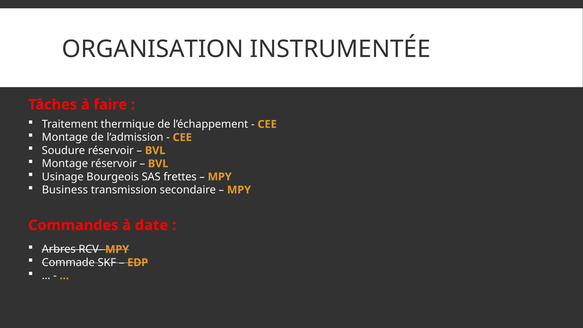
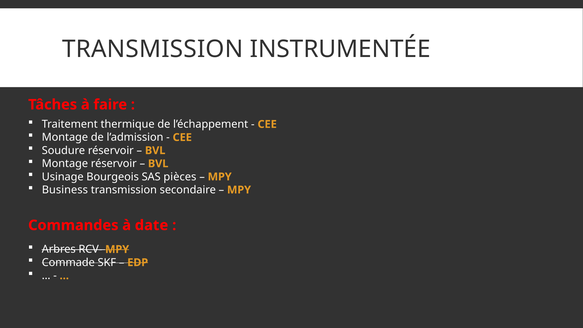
ORGANISATION: ORGANISATION -> TRANSMISSION (153, 49)
frettes: frettes -> pièces (180, 177)
